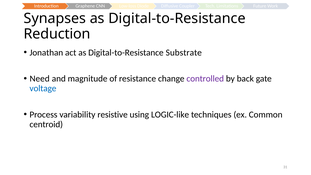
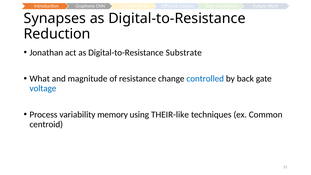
Need: Need -> What (40, 79)
controlled colour: purple -> blue (205, 79)
resistive: resistive -> memory (113, 115)
LOGIC-like: LOGIC-like -> THEIR-like (170, 115)
